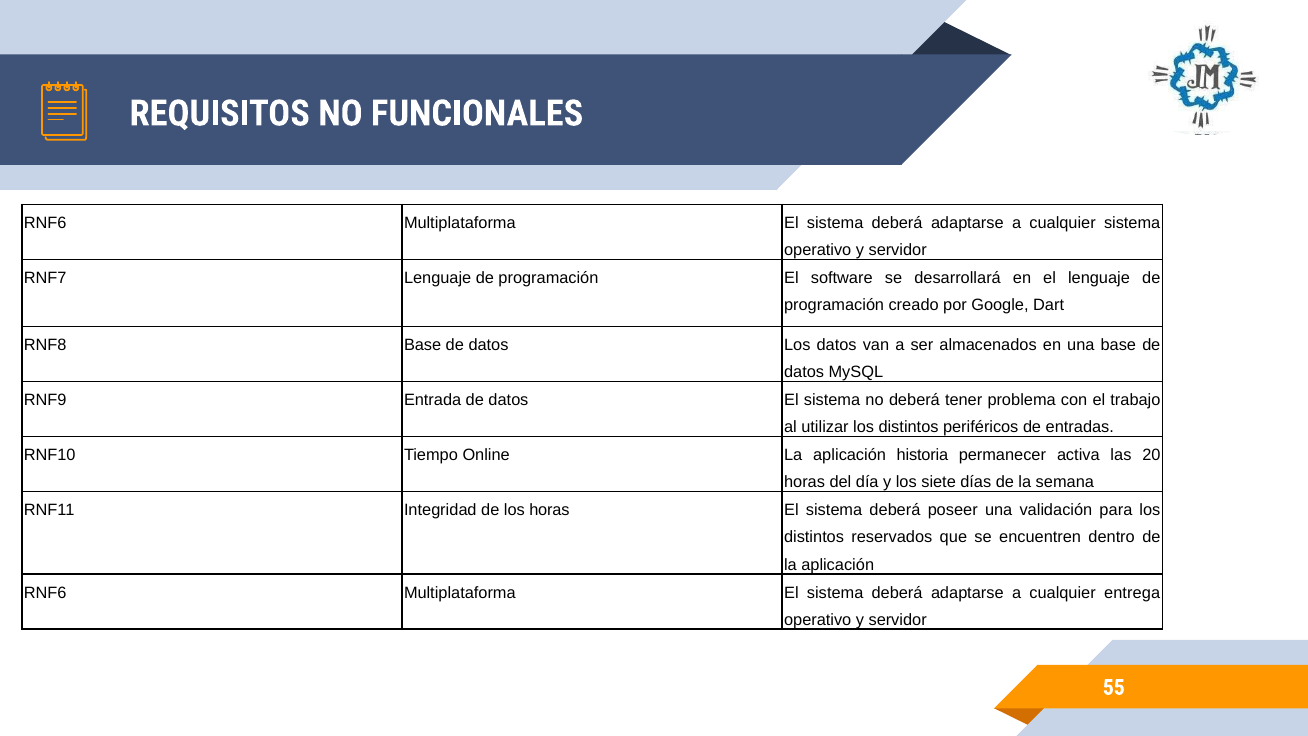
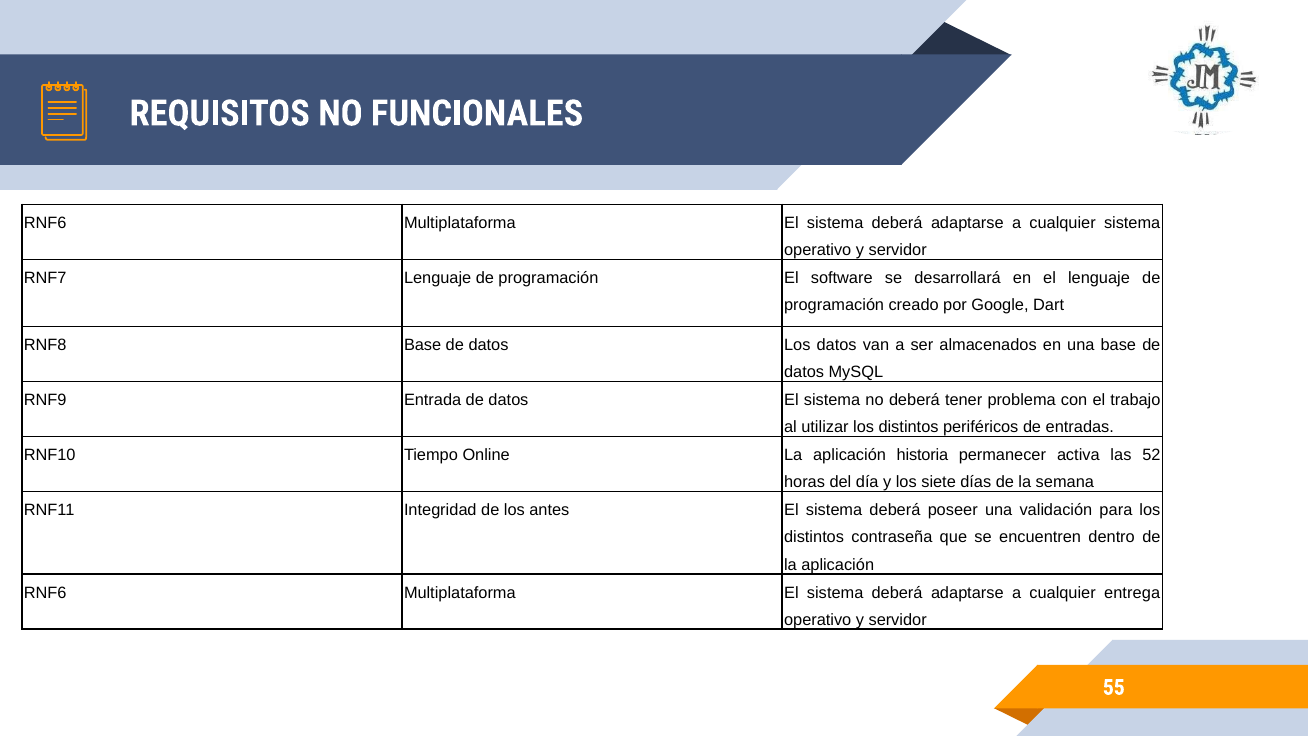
20: 20 -> 52 (1151, 455)
los horas: horas -> antes (549, 510)
reservados: reservados -> contraseña (892, 537)
